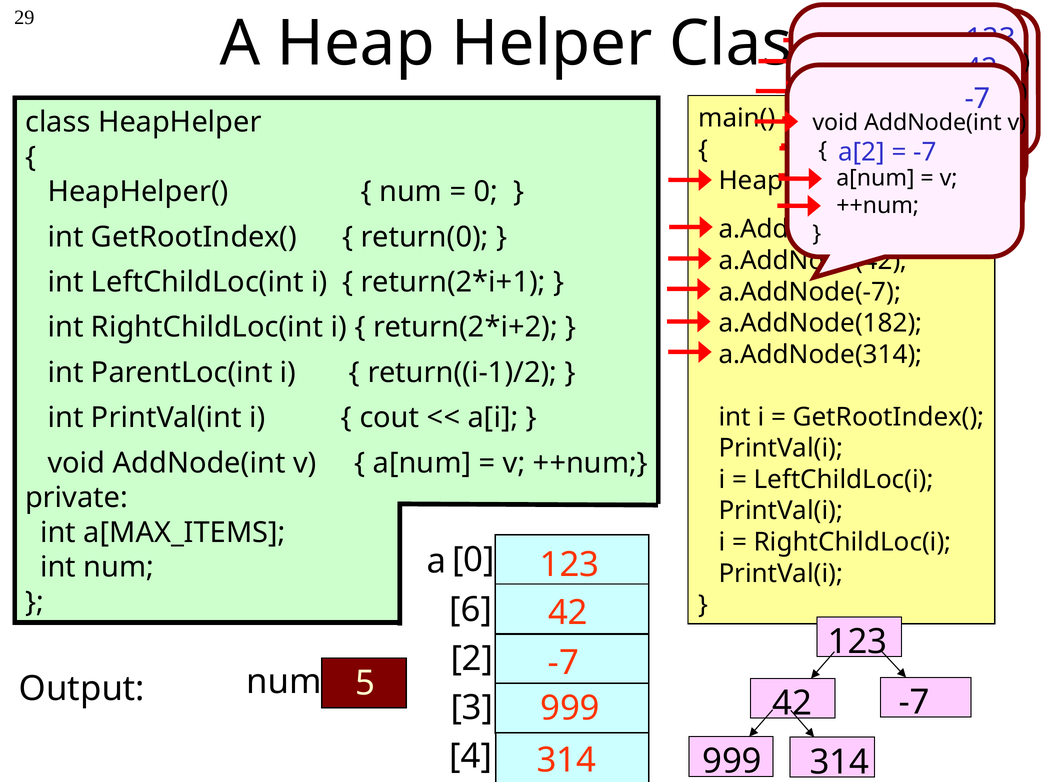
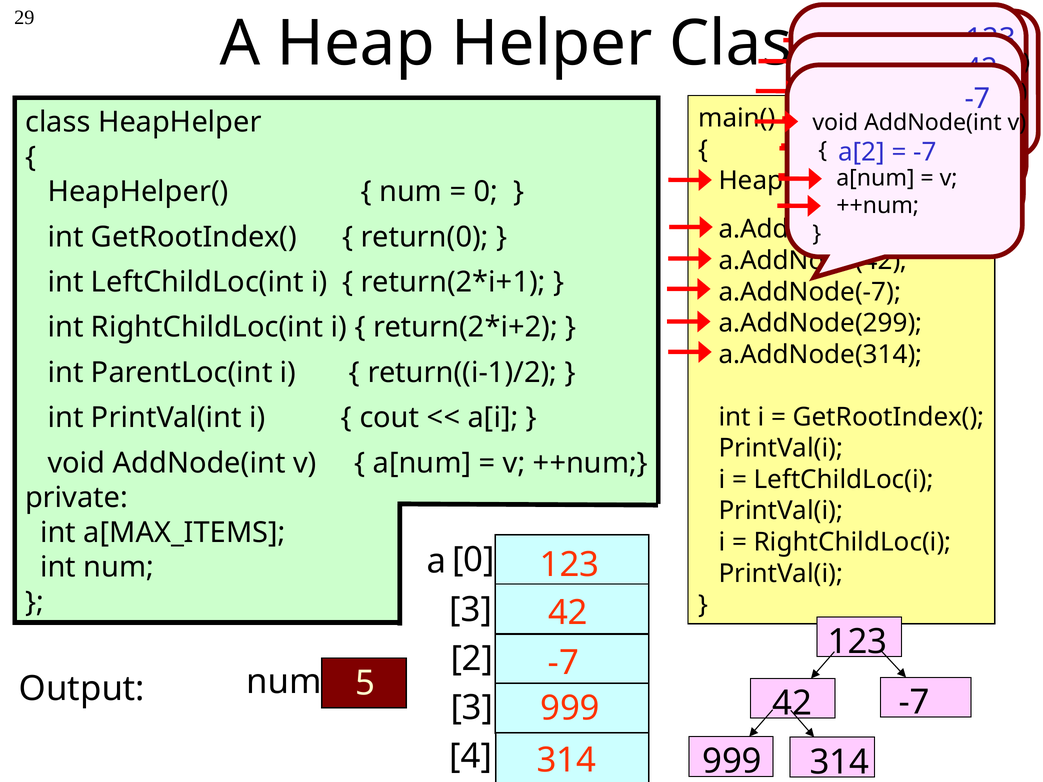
a.AddNode(182: a.AddNode(182 -> a.AddNode(299 (820, 323)
6: 6 -> 3 (471, 610)
